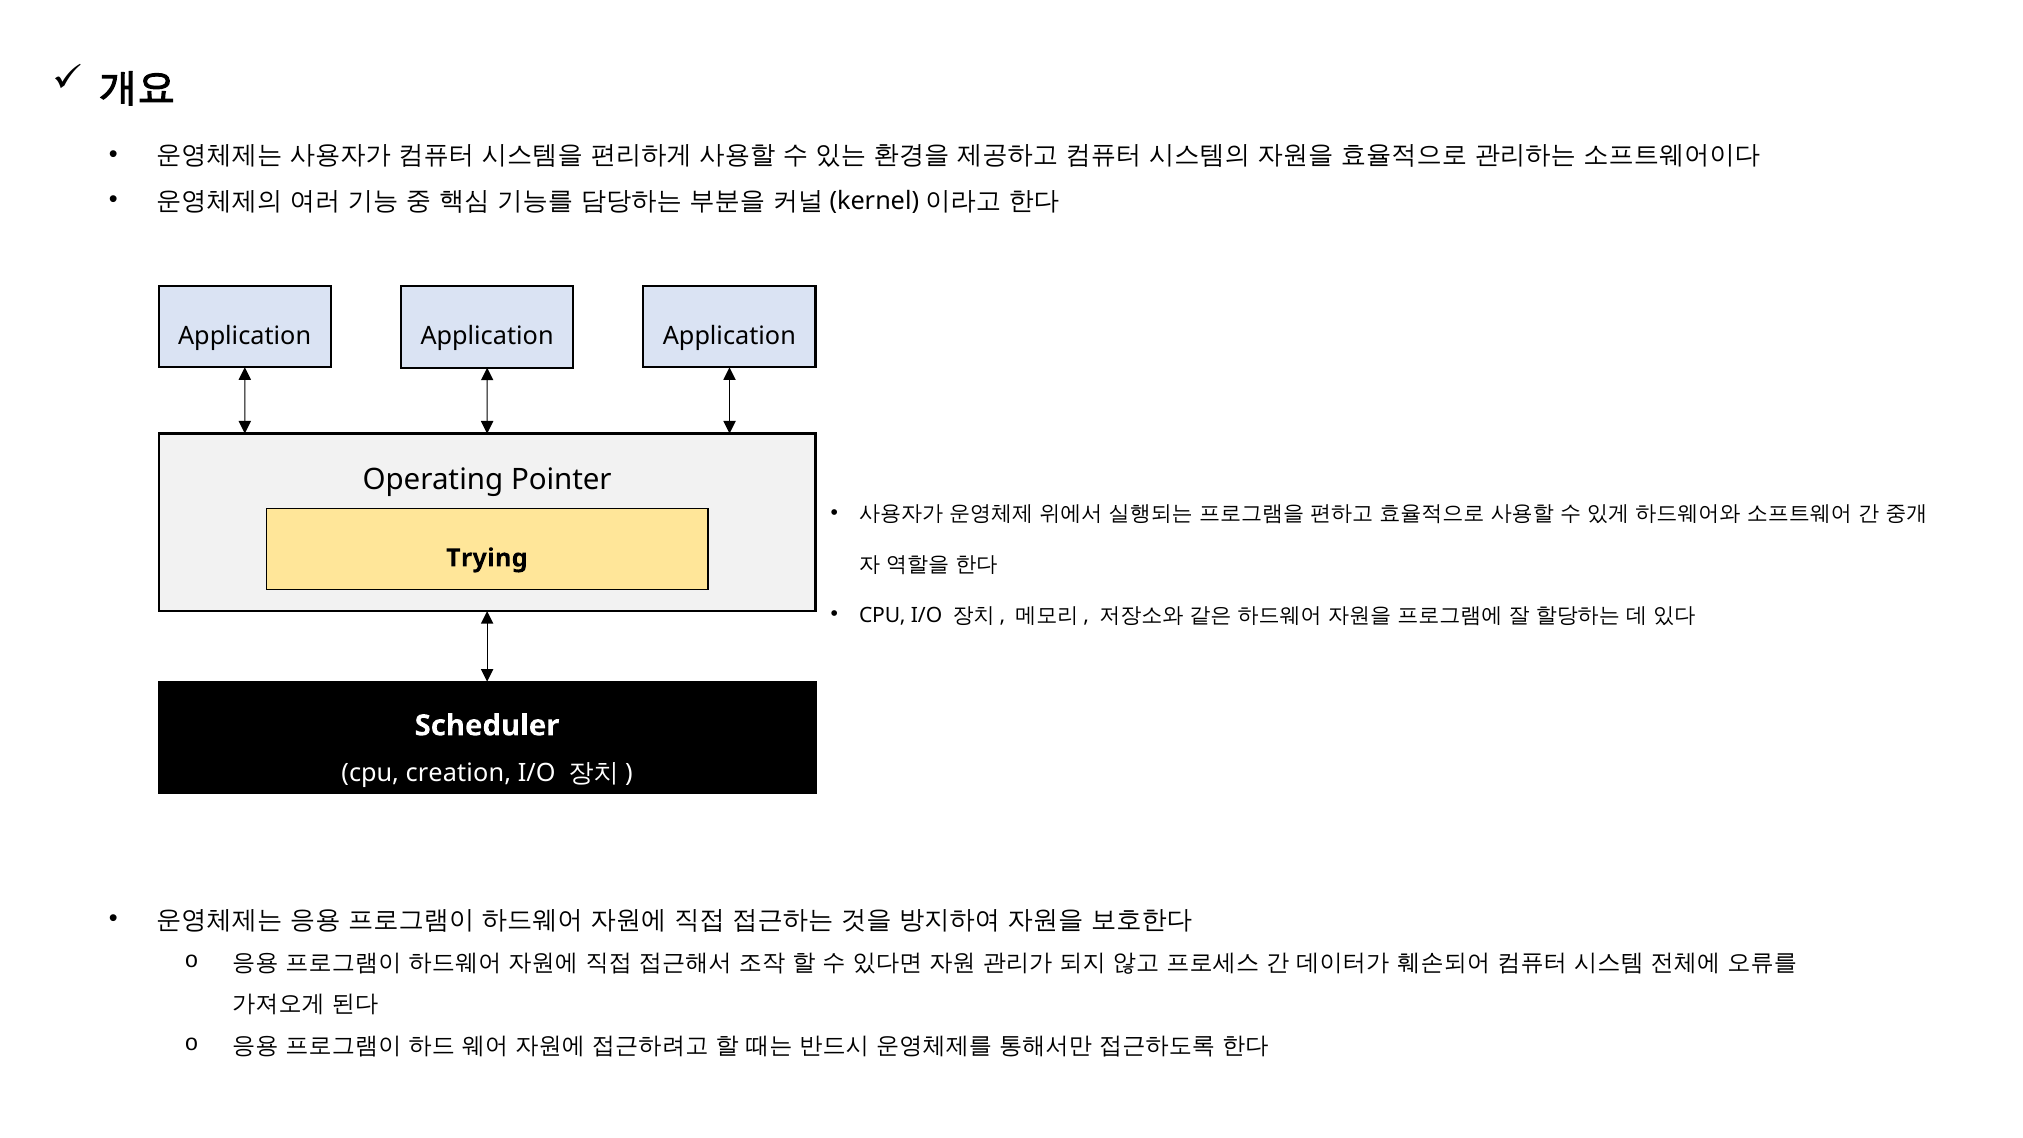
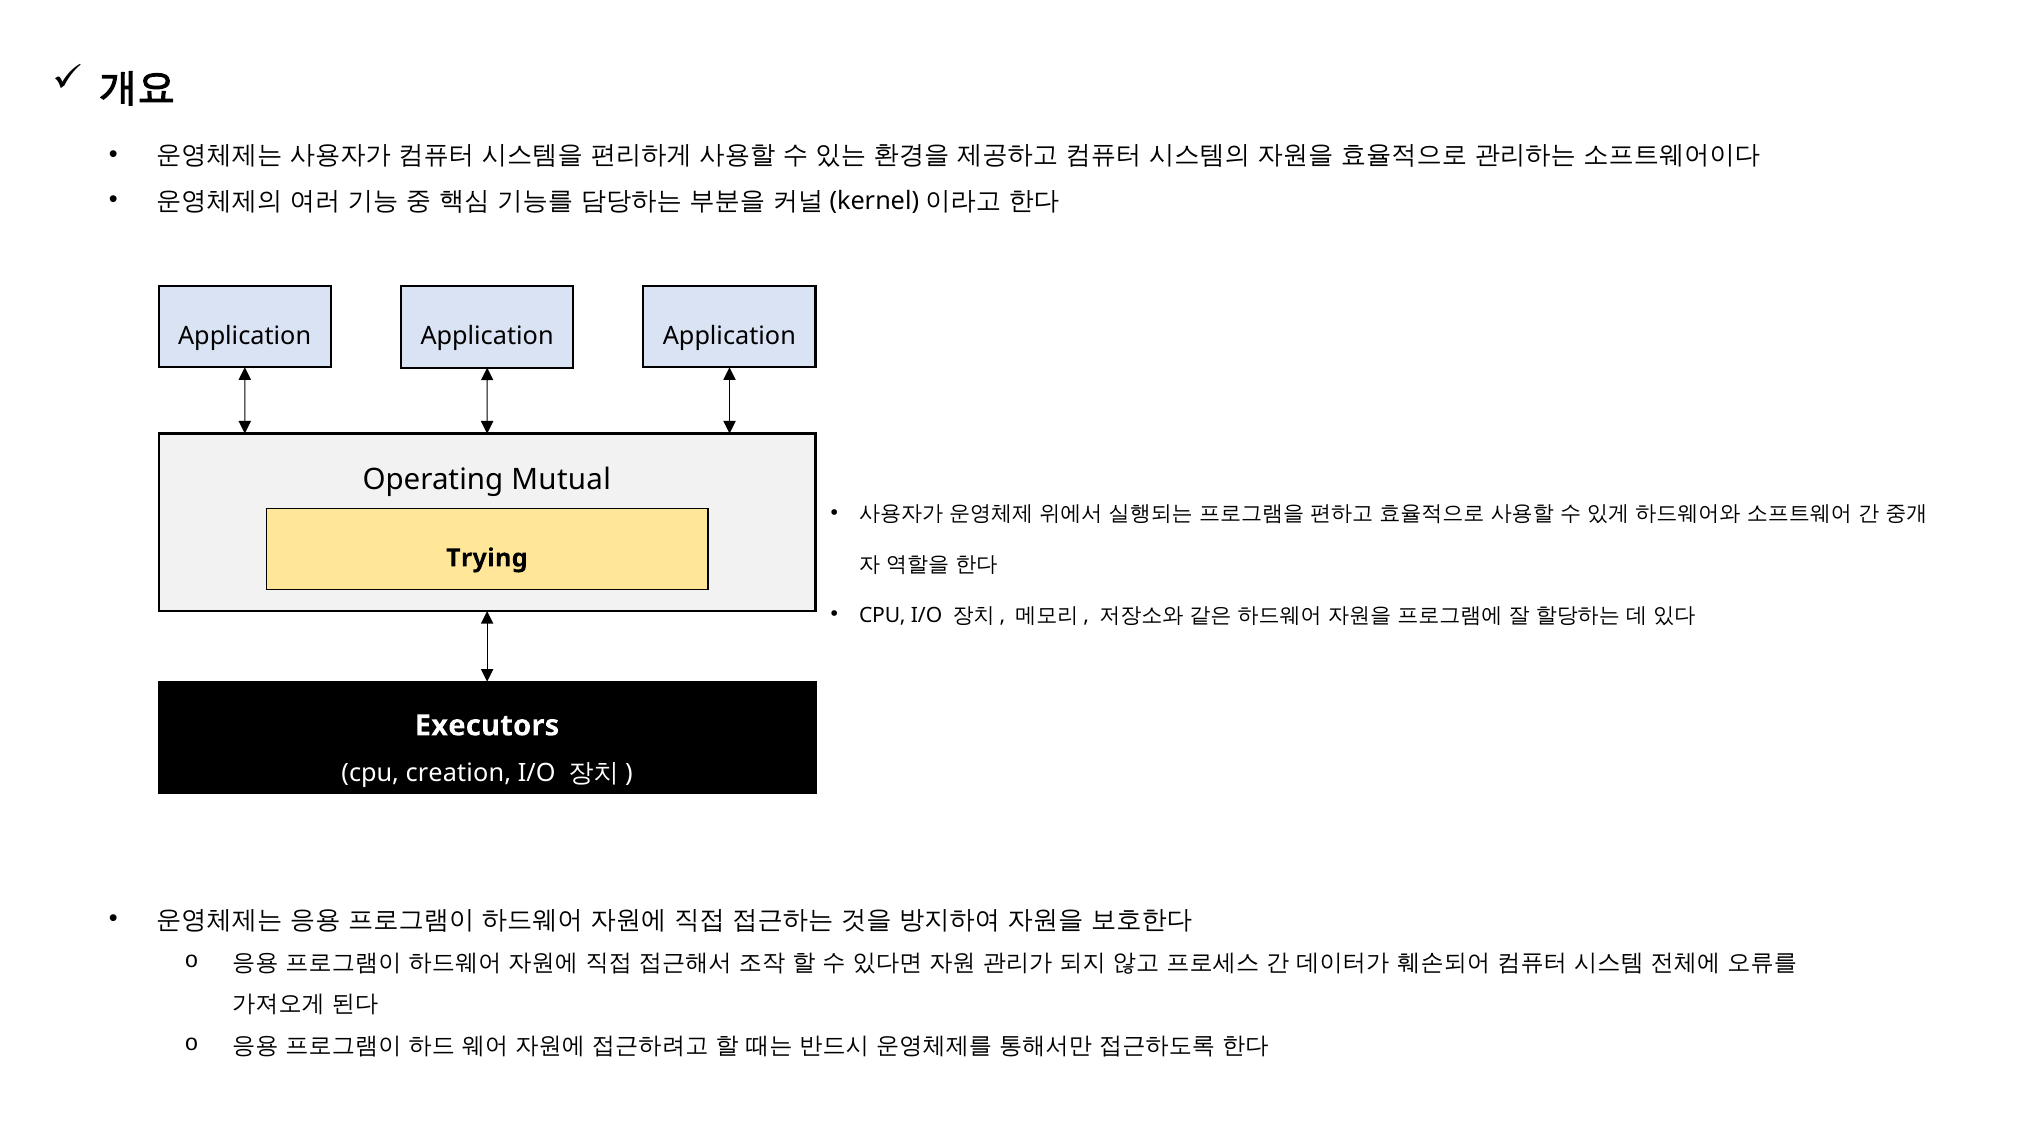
Pointer: Pointer -> Mutual (561, 480)
Scheduler: Scheduler -> Executors (487, 726)
